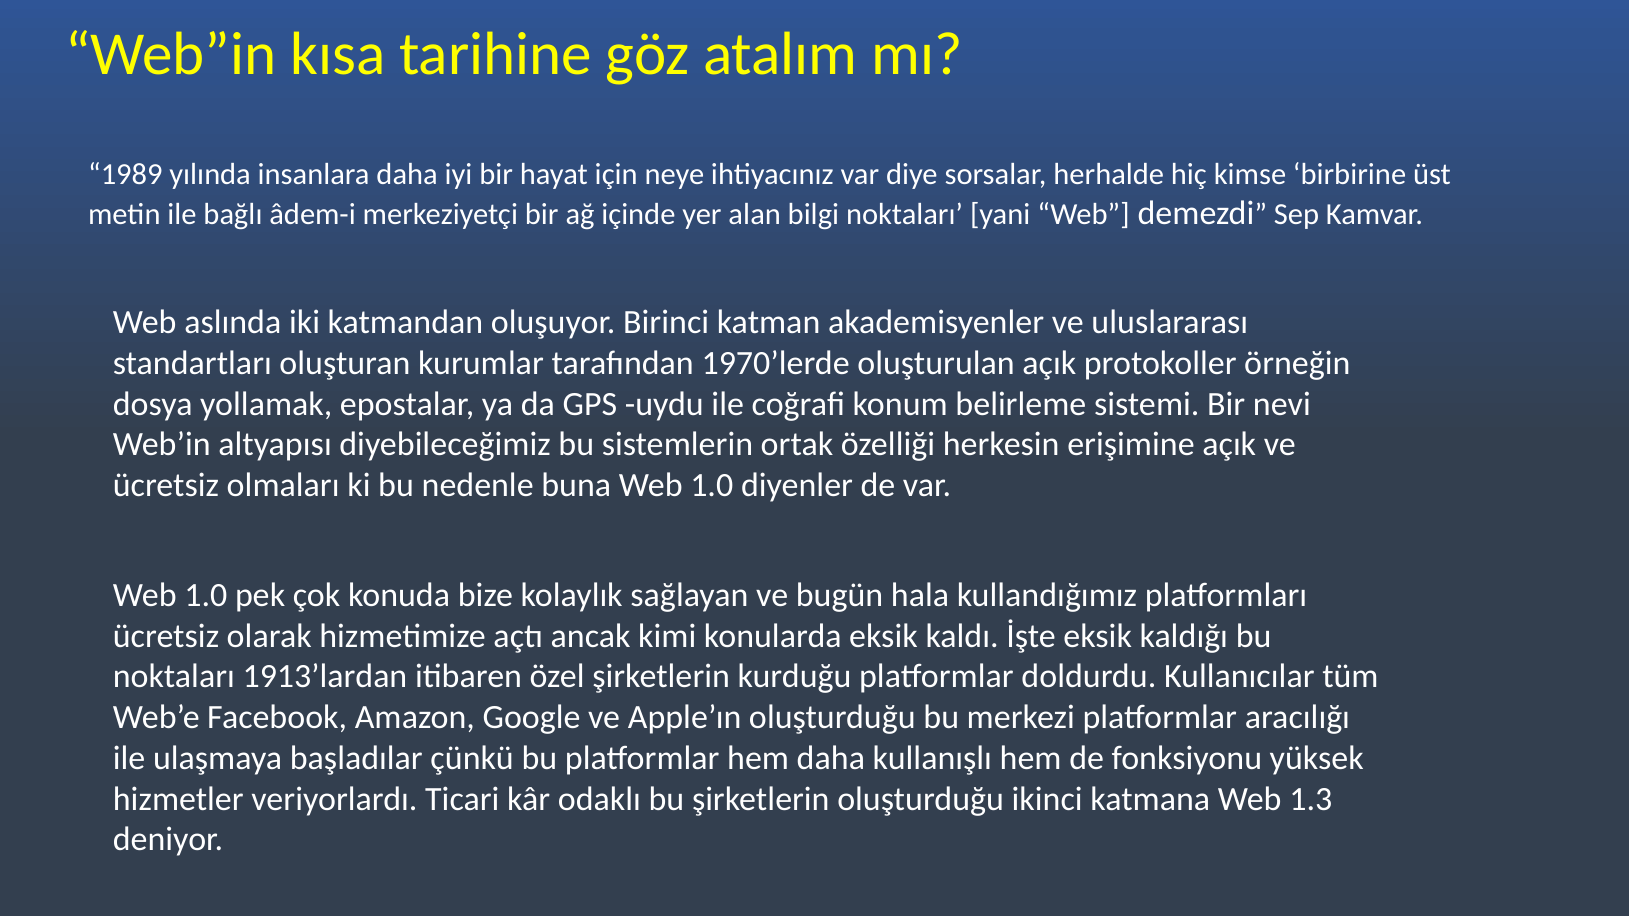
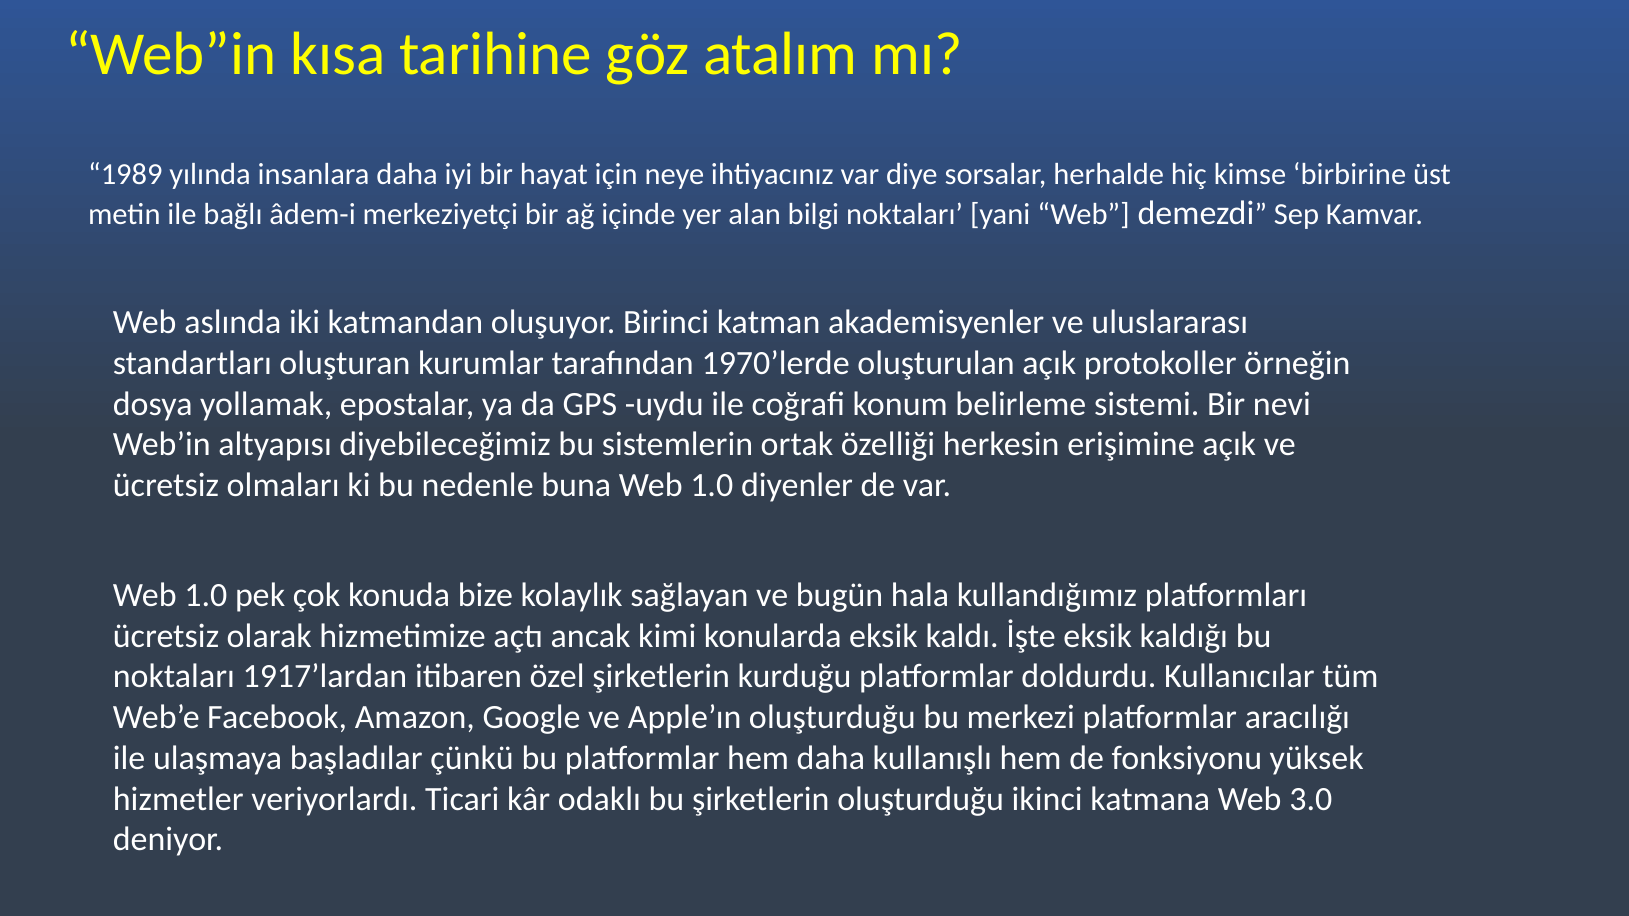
1913’lardan: 1913’lardan -> 1917’lardan (325, 677)
1.3: 1.3 -> 3.0 (1311, 799)
